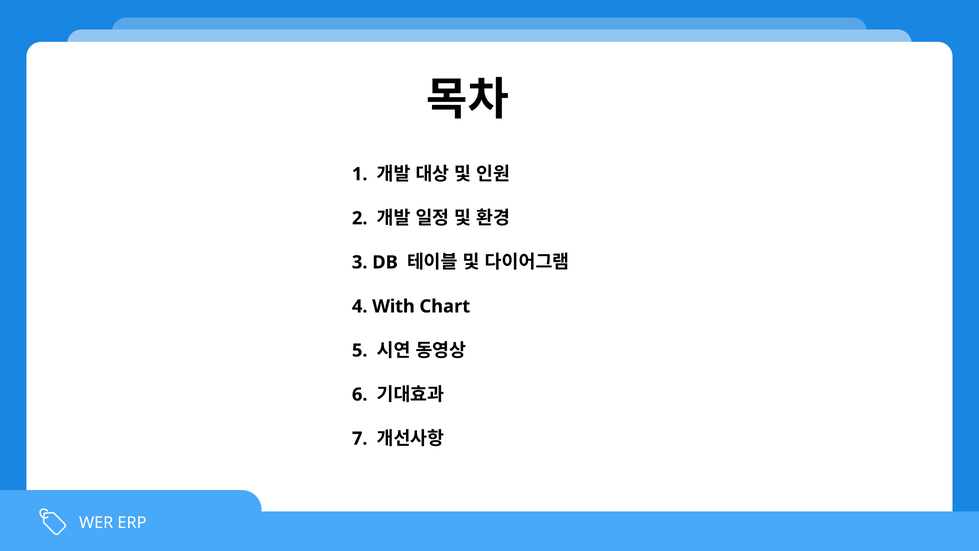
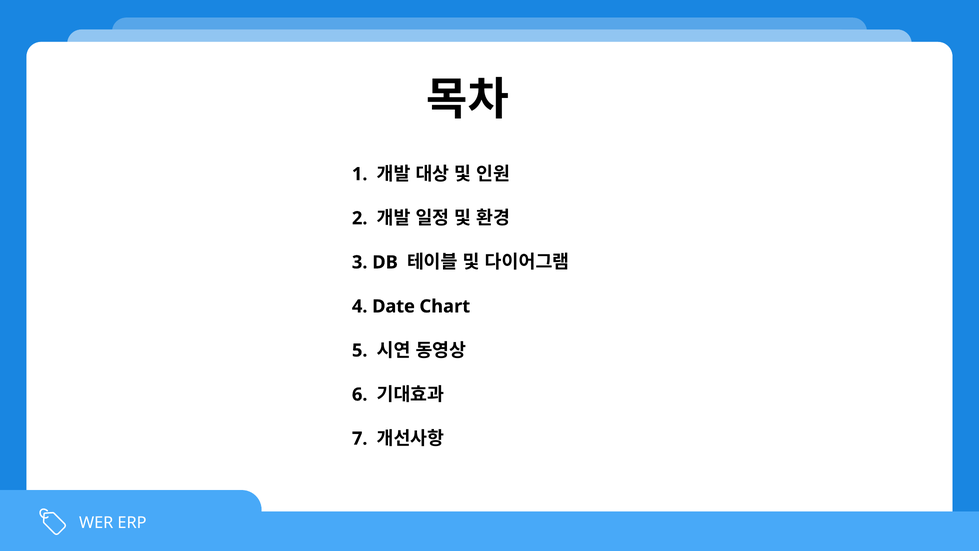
With: With -> Date (394, 306)
